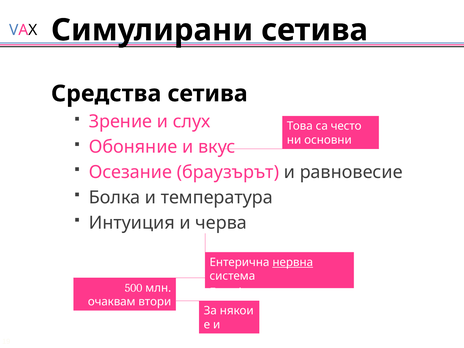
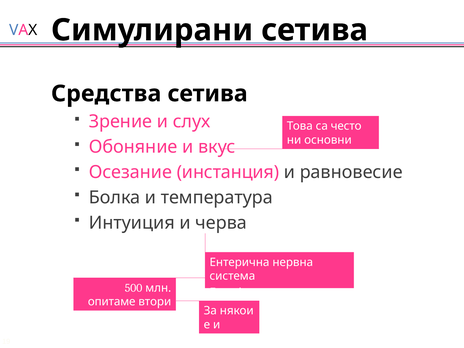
браузърът: браузърът -> инстанция (228, 172)
нервна underline: present -> none (293, 262)
очаквам: очаквам -> опитаме (112, 302)
